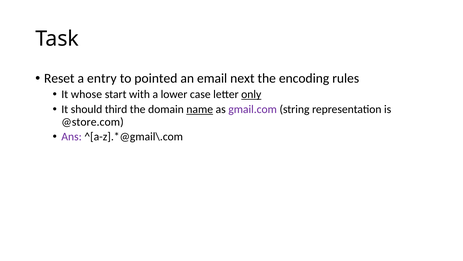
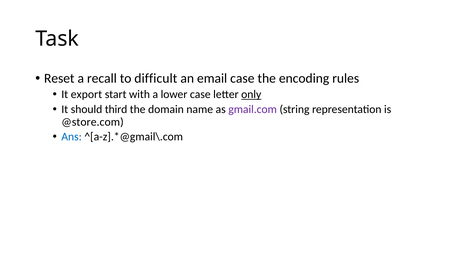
entry: entry -> recall (102, 78)
pointed: pointed -> difficult (156, 78)
email next: next -> case (242, 78)
whose: whose -> export (86, 94)
name underline: present -> none (200, 109)
Ans colour: purple -> blue (72, 137)
